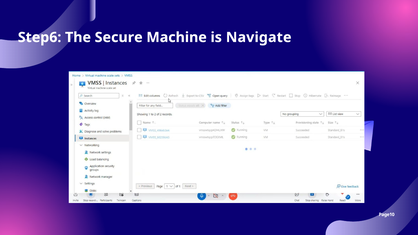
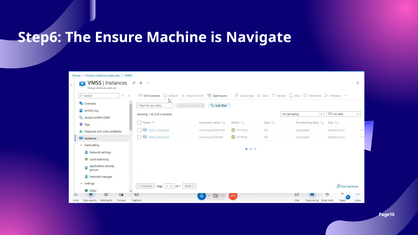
Secure: Secure -> Ensure (119, 37)
